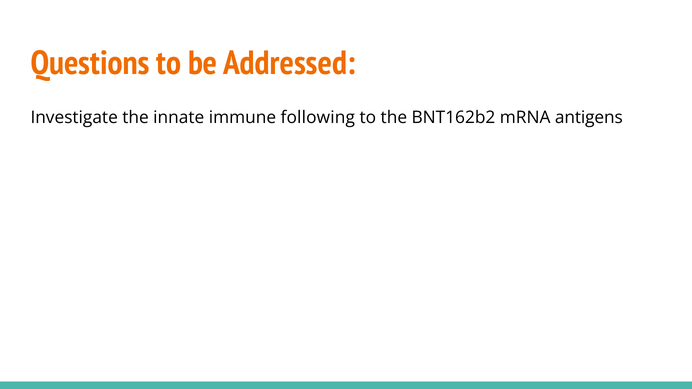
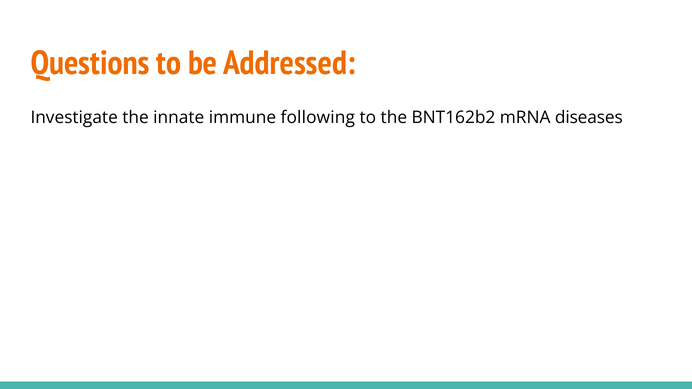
antigens: antigens -> diseases (589, 117)
